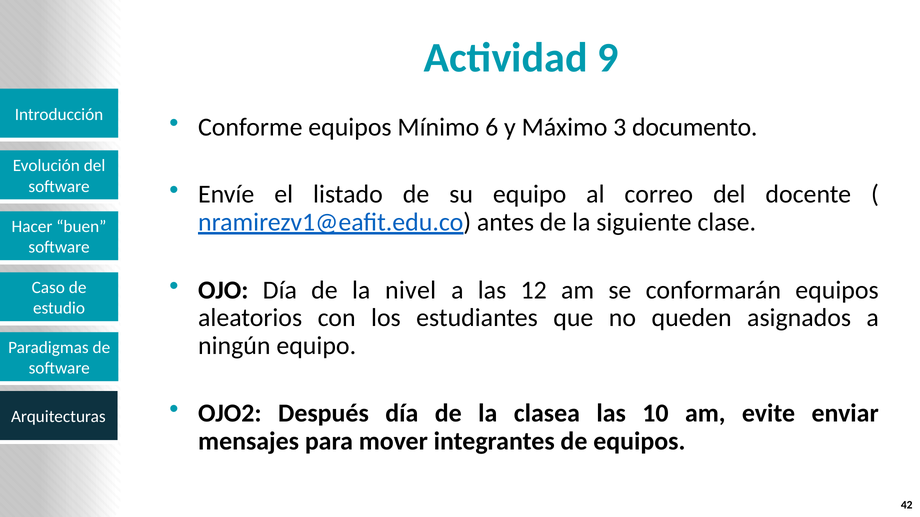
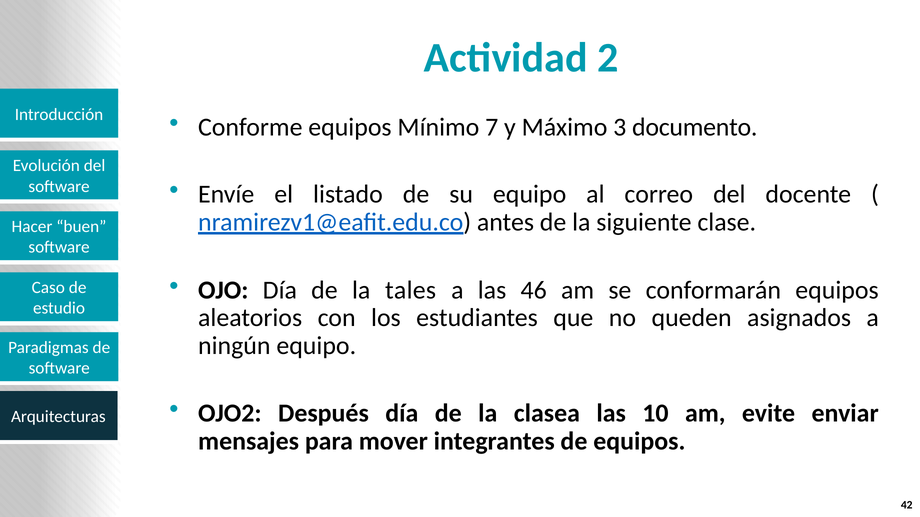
9: 9 -> 2 (608, 58)
6: 6 -> 7 (492, 127)
nivel: nivel -> tales (411, 290)
12: 12 -> 46 (534, 290)
